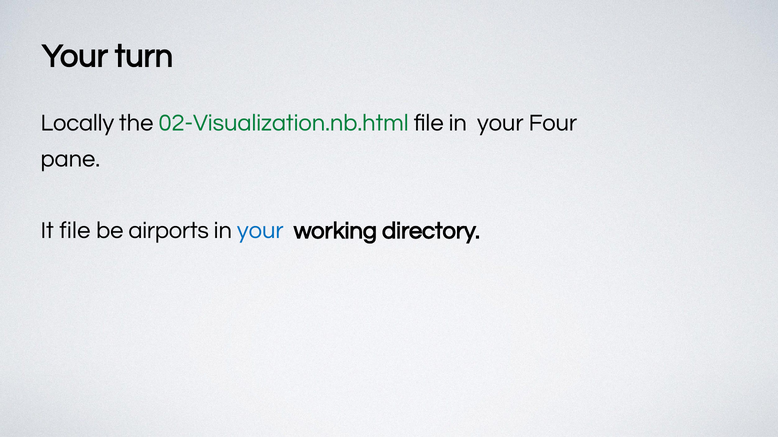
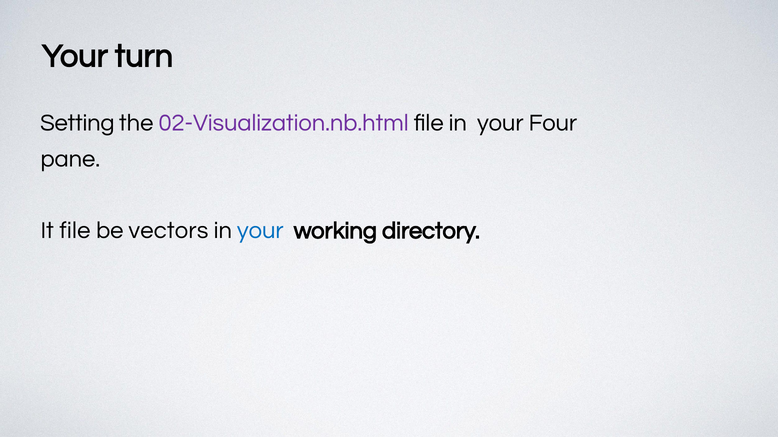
Locally: Locally -> Setting (77, 123)
02-Visualization.nb.html colour: green -> purple (284, 123)
airports: airports -> vectors (168, 231)
